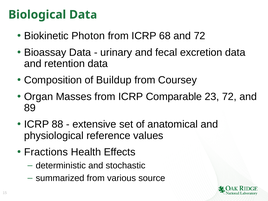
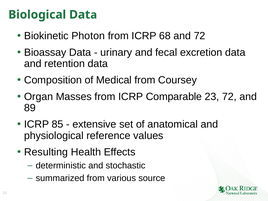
Buildup: Buildup -> Medical (114, 80)
88: 88 -> 85 (57, 124)
Fractions: Fractions -> Resulting (46, 152)
